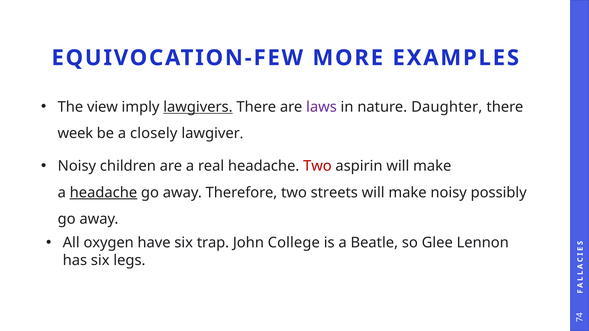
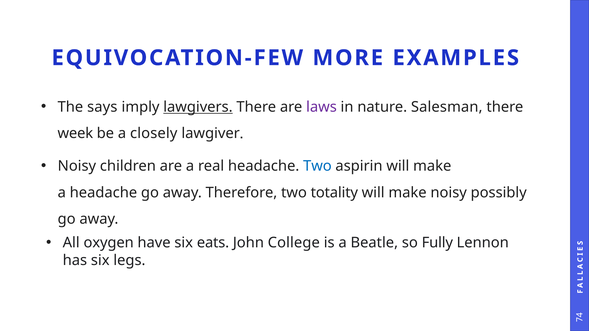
view: view -> says (102, 107)
Daughter: Daughter -> Salesman (447, 107)
Two colour: red -> blue (317, 166)
headache underline: present -> none (103, 193)
streets: streets -> totality (334, 193)
trap: trap -> eats (213, 243)
Glee: Glee -> Fully (437, 243)
